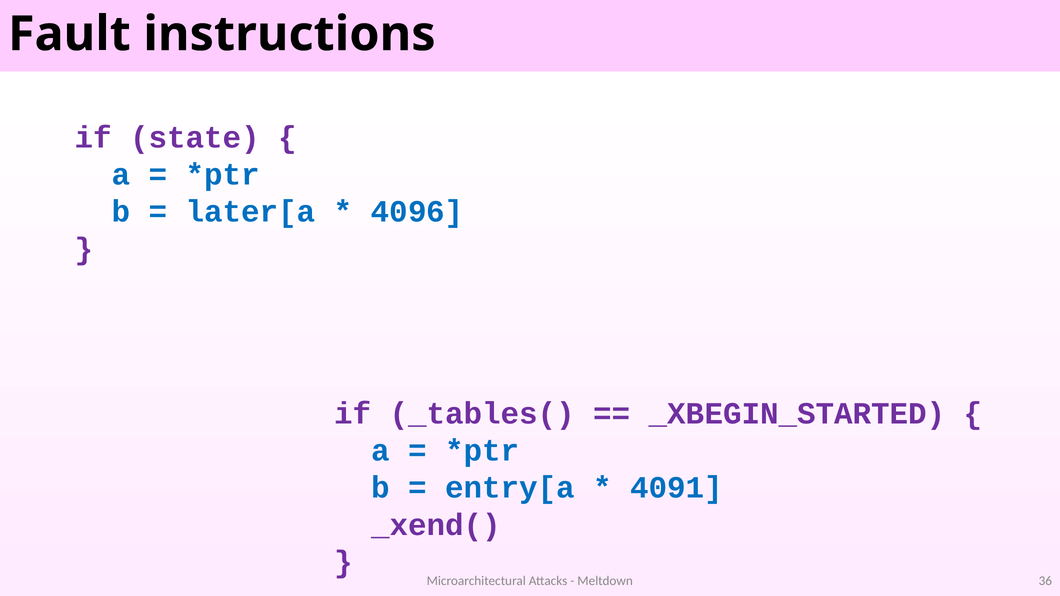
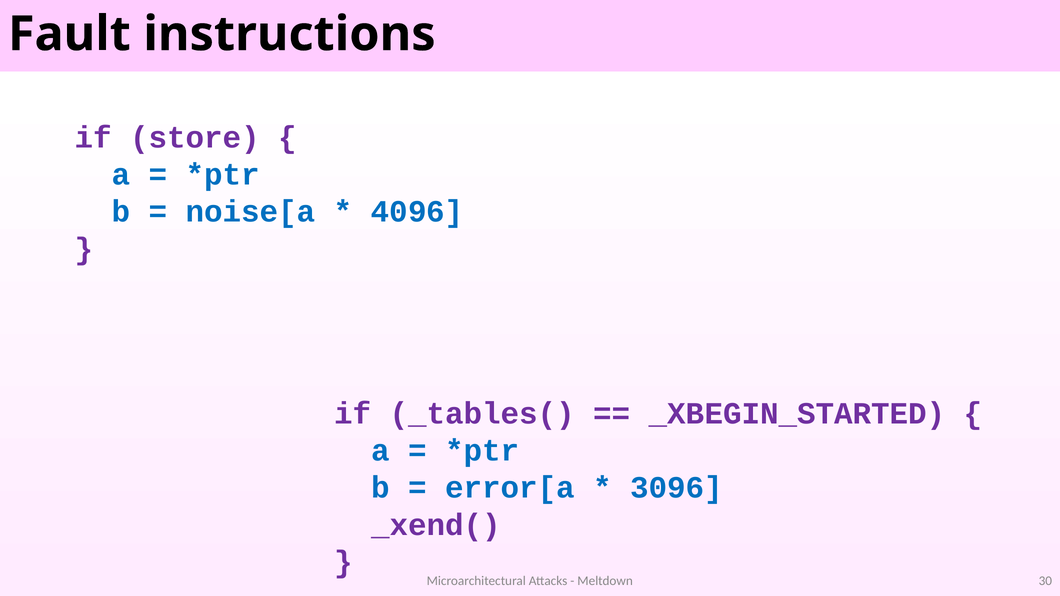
state: state -> store (195, 138)
later[a: later[a -> noise[a (251, 212)
entry[a: entry[a -> error[a (510, 488)
4091: 4091 -> 3096 (677, 488)
36: 36 -> 30 (1045, 581)
